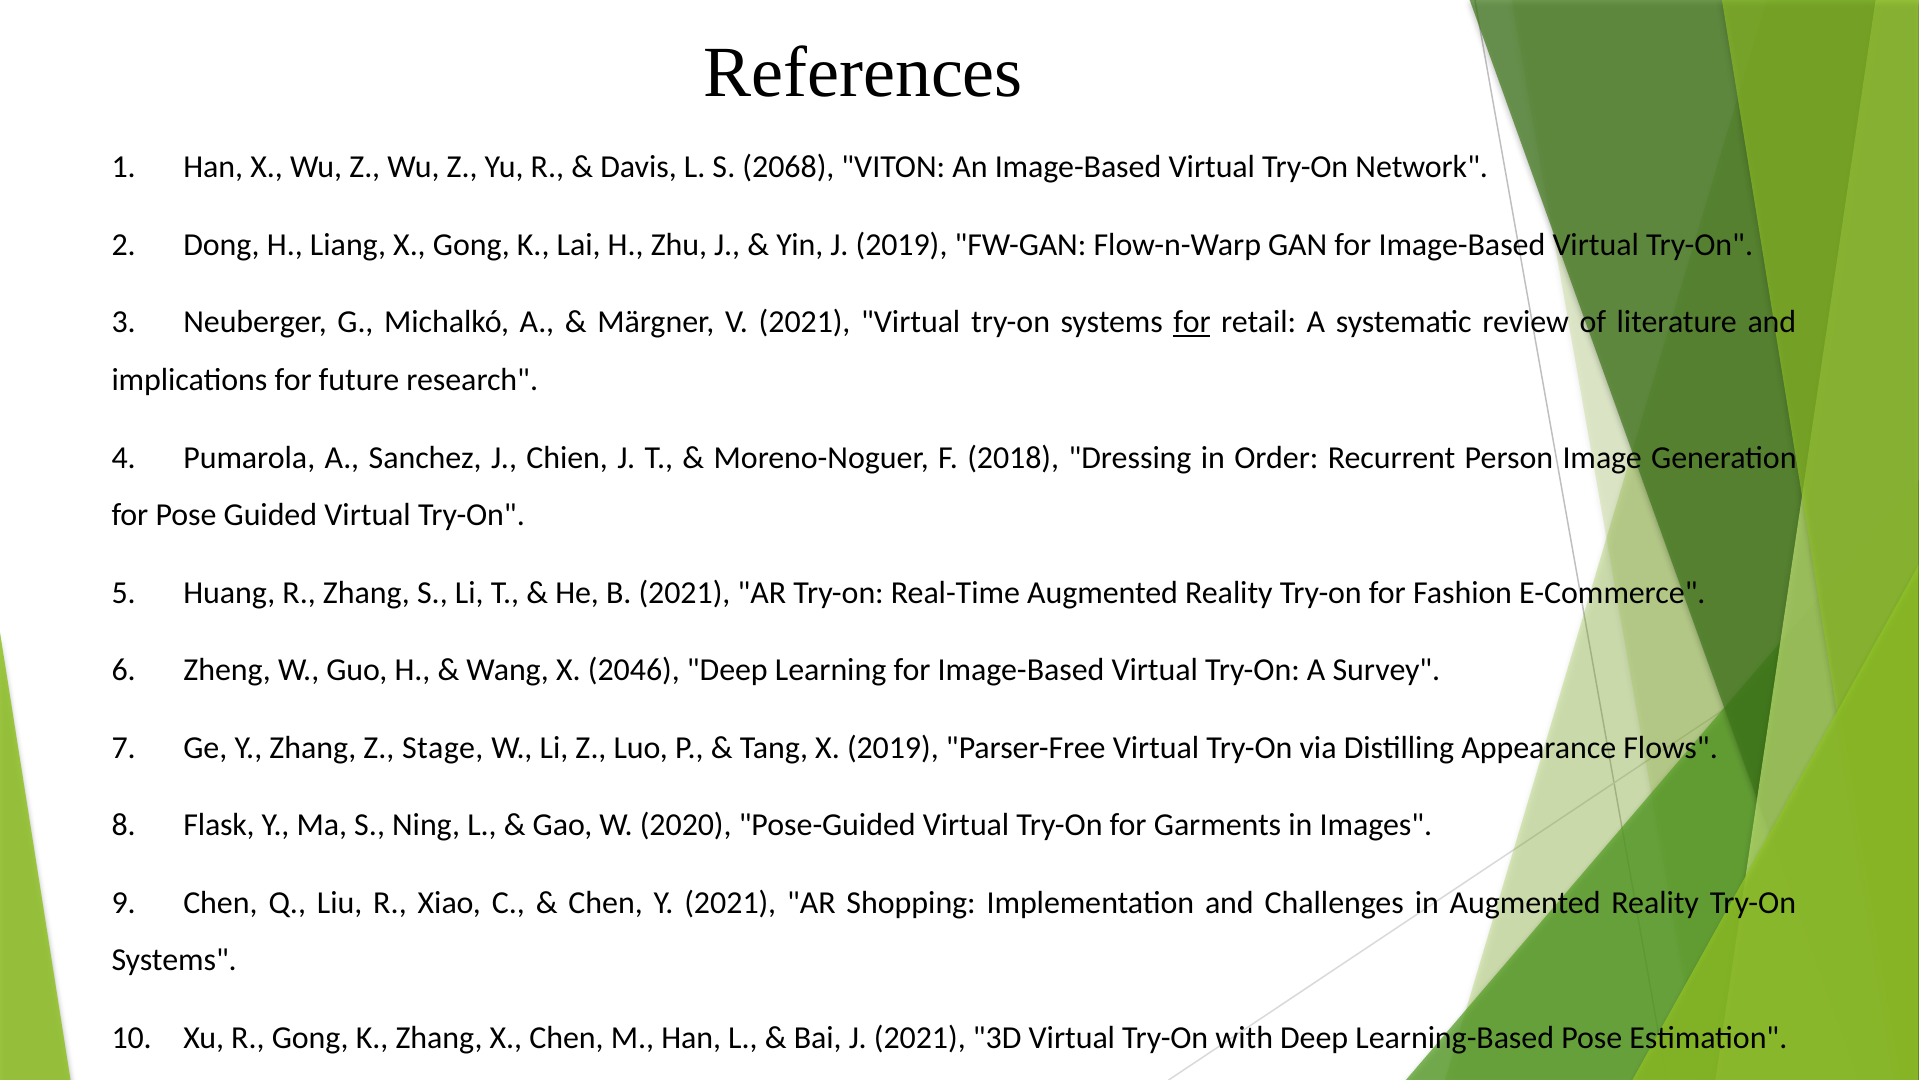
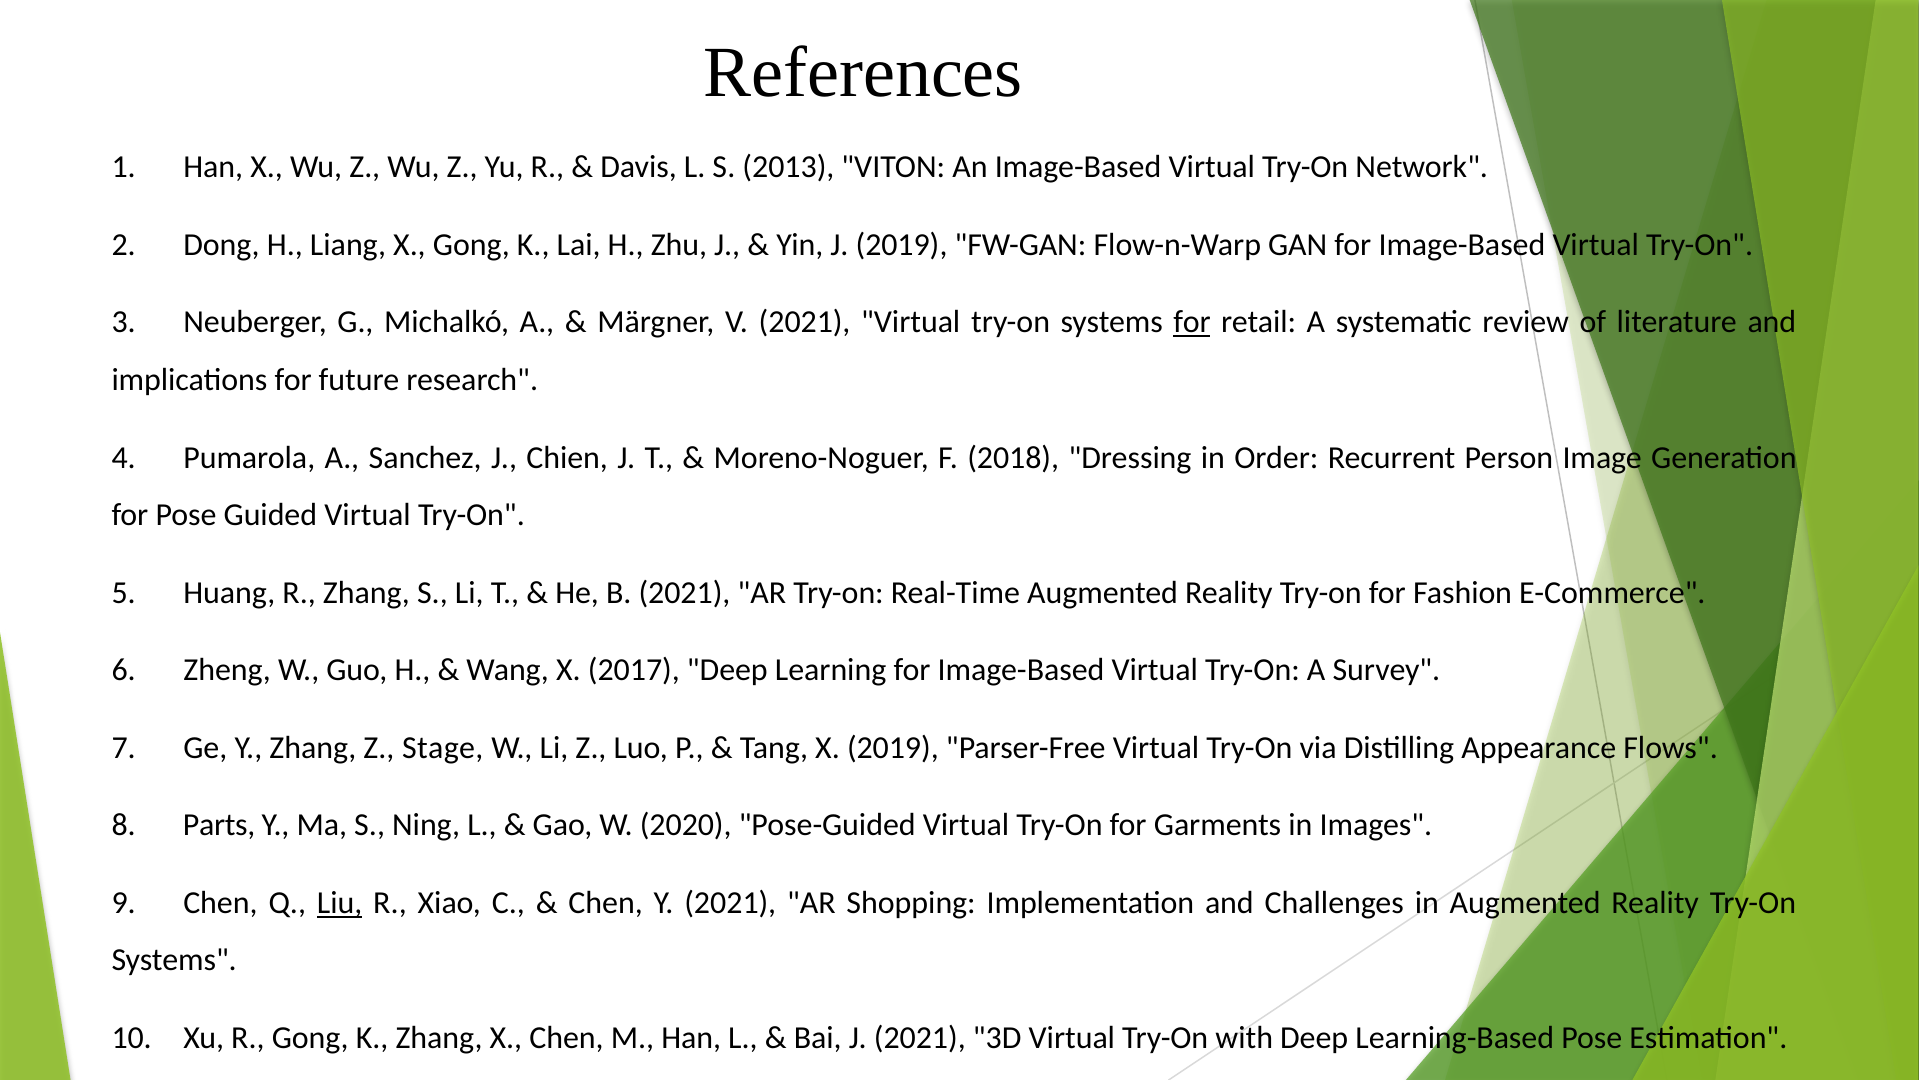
2068: 2068 -> 2013 (788, 167)
2046: 2046 -> 2017 (634, 670)
Flask: Flask -> Parts (219, 825)
Liu underline: none -> present (340, 902)
